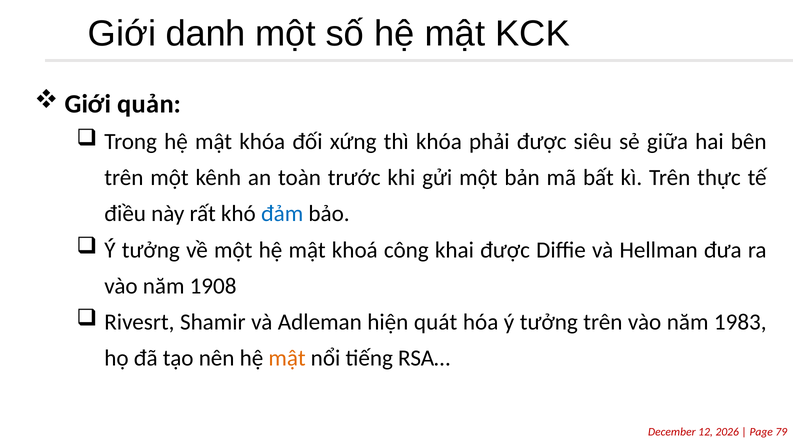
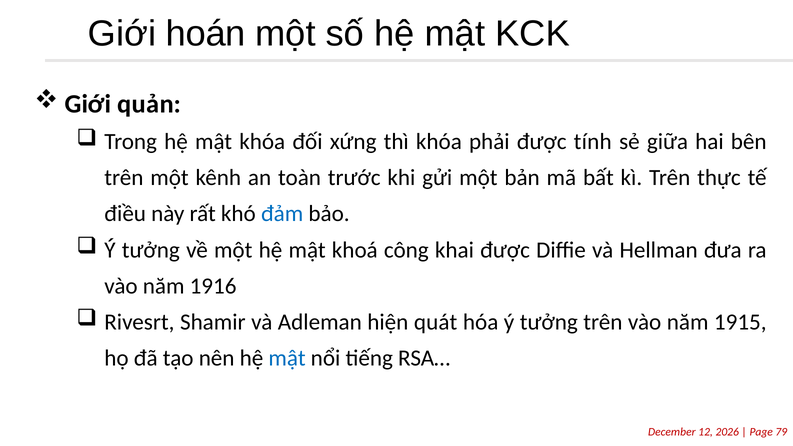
danh: danh -> hoán (206, 34)
siêu: siêu -> tính (593, 142)
1908: 1908 -> 1916 (213, 286)
1983: 1983 -> 1915 (740, 322)
mật colour: orange -> blue (287, 358)
